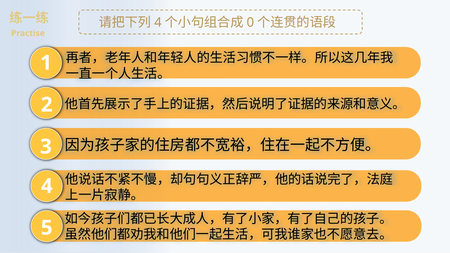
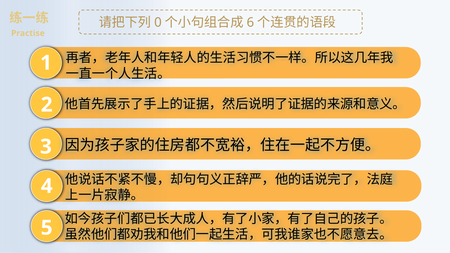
4: 4 -> 0 (158, 22)
0: 0 -> 6 (250, 22)
